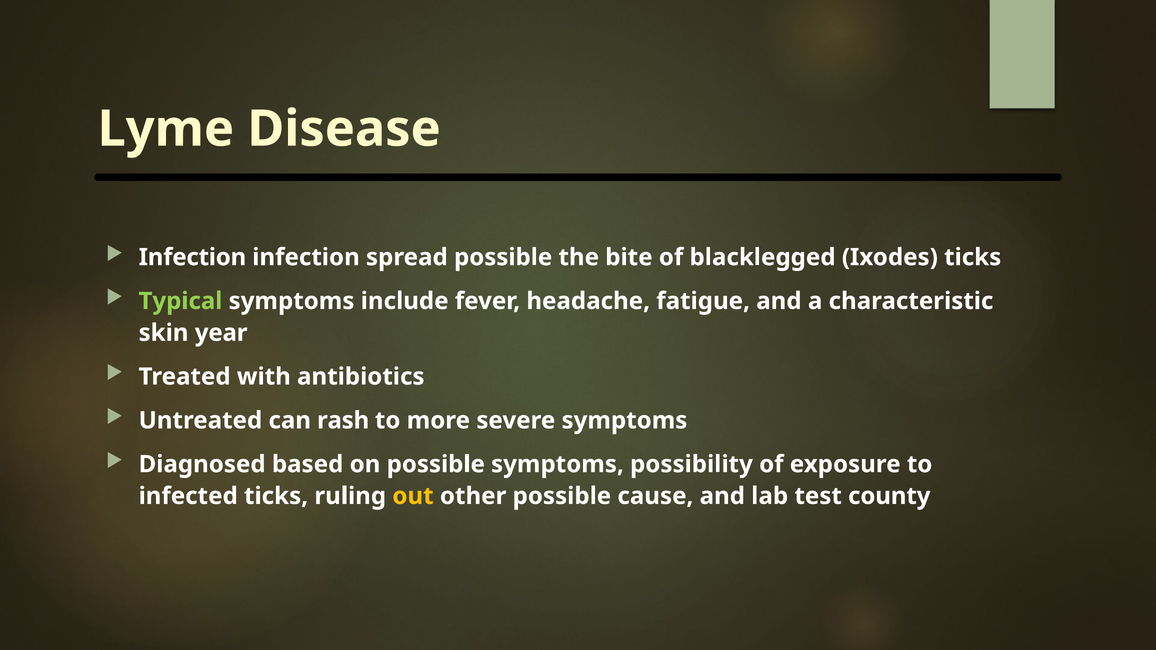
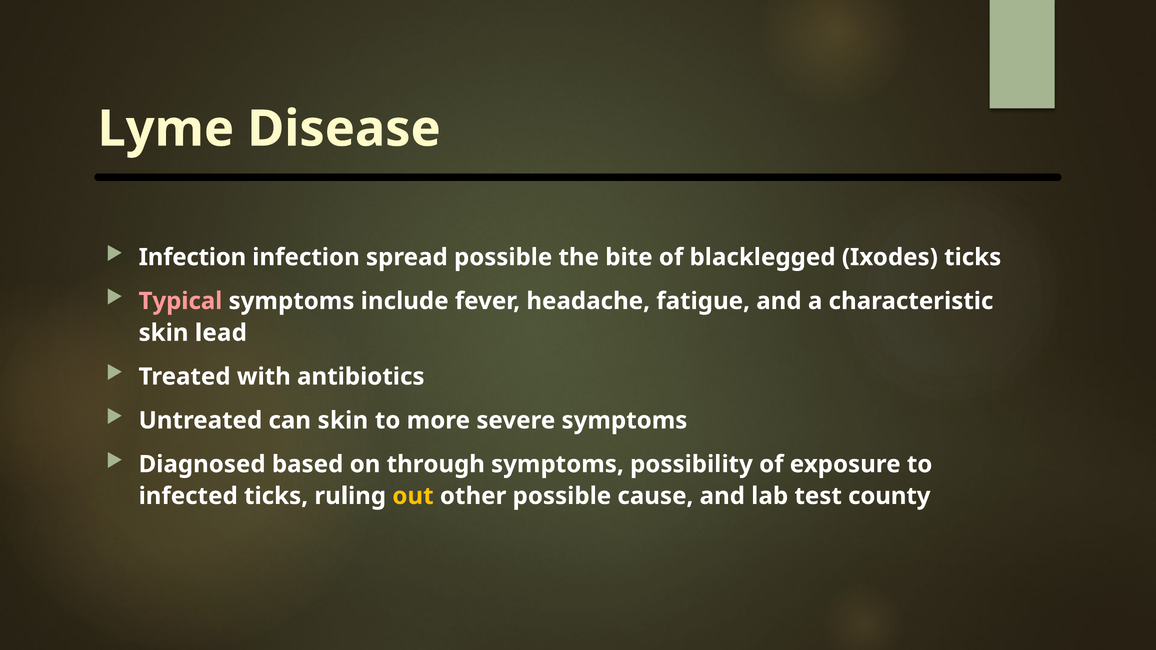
Typical colour: light green -> pink (181, 301)
year: year -> lead (221, 333)
can rash: rash -> skin (343, 421)
on possible: possible -> through (436, 464)
